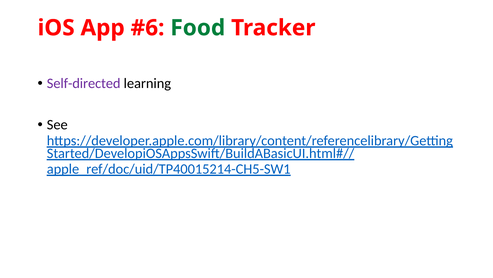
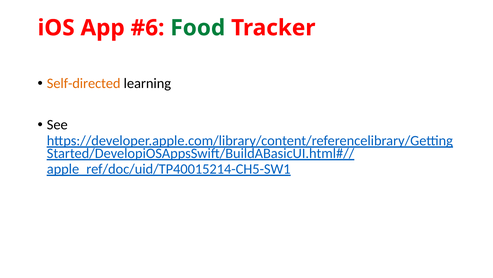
Self-directed colour: purple -> orange (84, 83)
